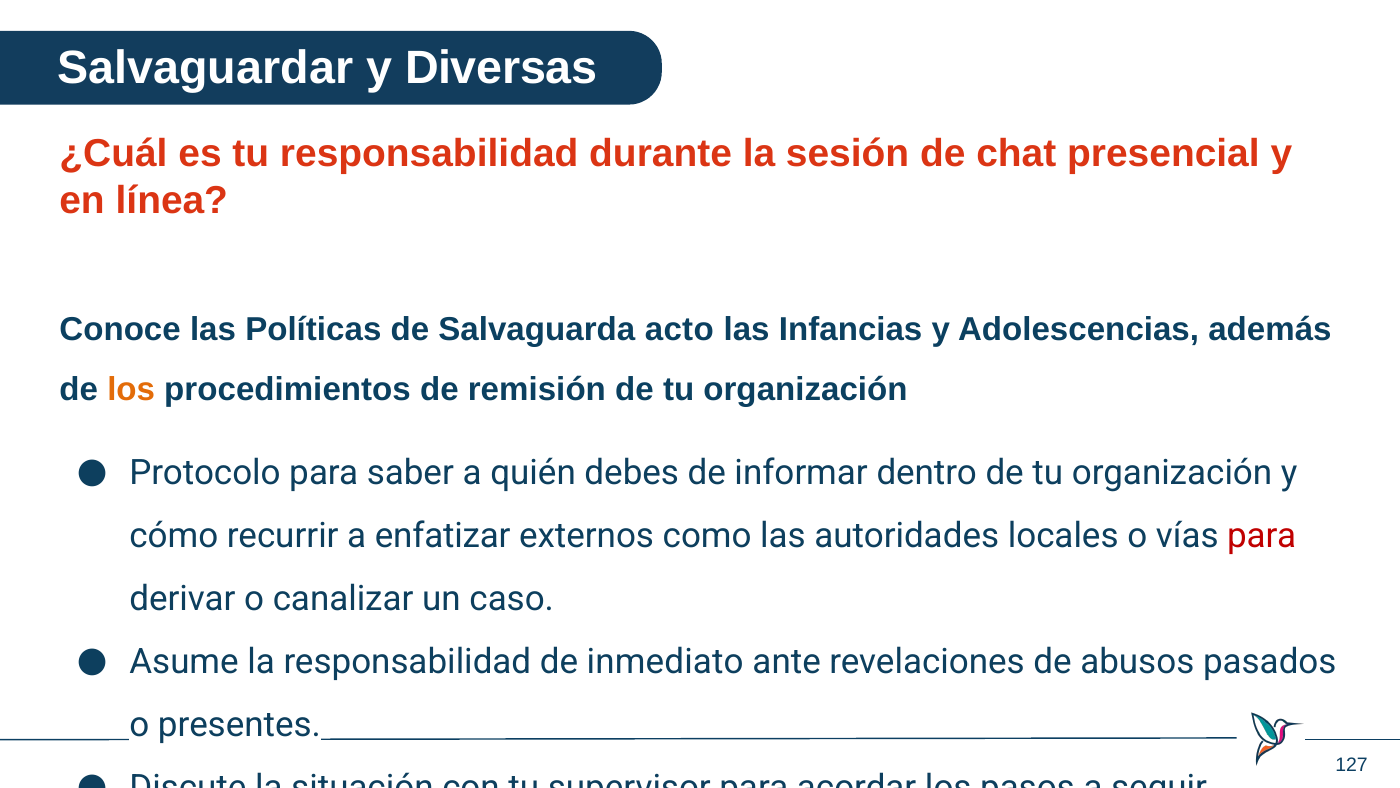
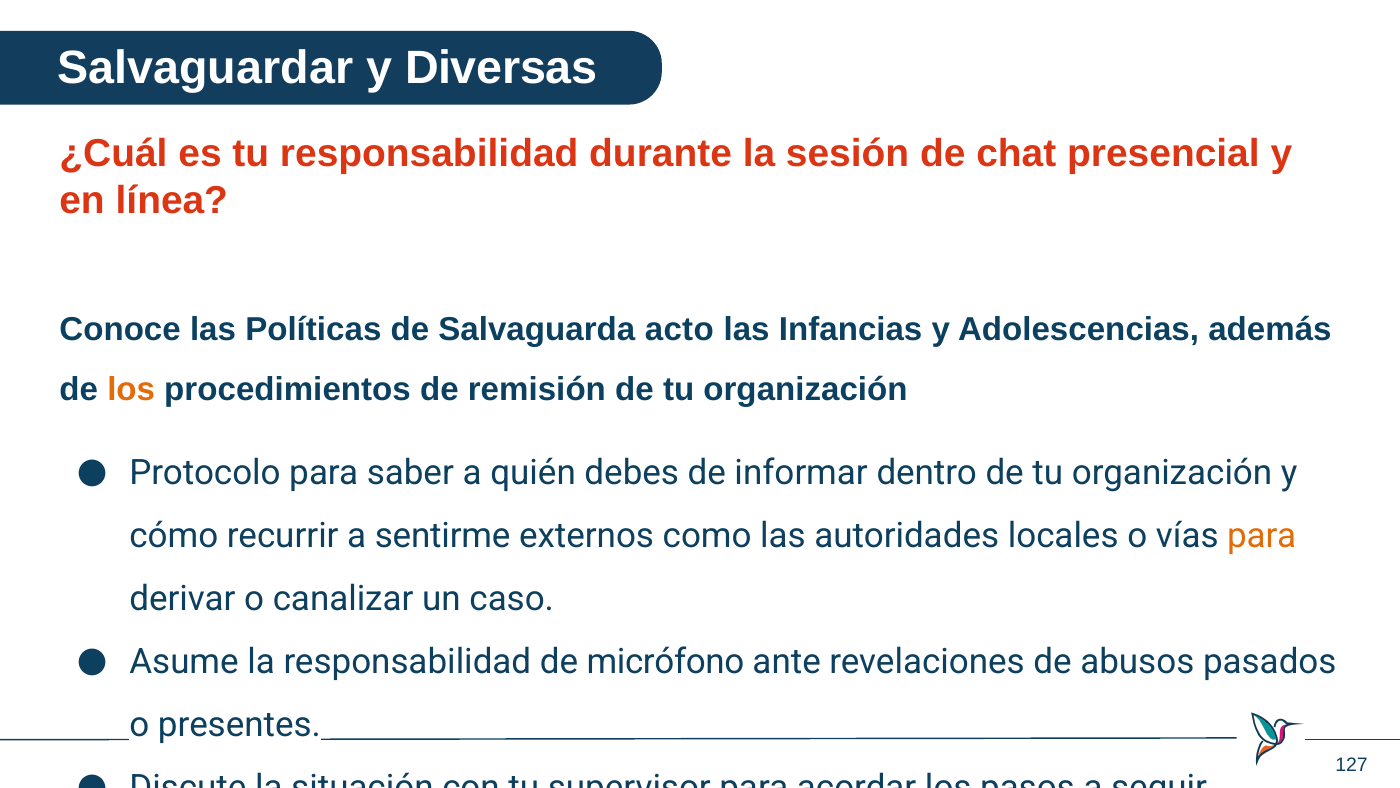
enfatizar: enfatizar -> sentirme (443, 536)
para colour: red -> orange (1262, 536)
inmediato: inmediato -> micrófono (665, 662)
